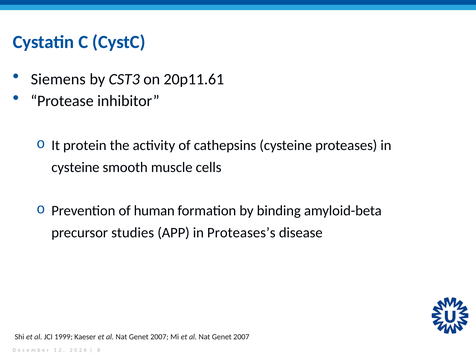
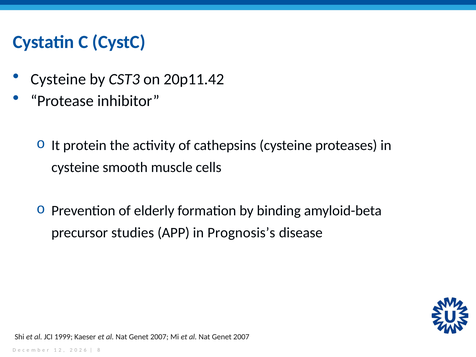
Siemens: Siemens -> Cysteine (58, 79)
20p11.61: 20p11.61 -> 20p11.42 (194, 79)
human: human -> elderly (154, 211)
Proteases’s: Proteases’s -> Prognosis’s (241, 233)
